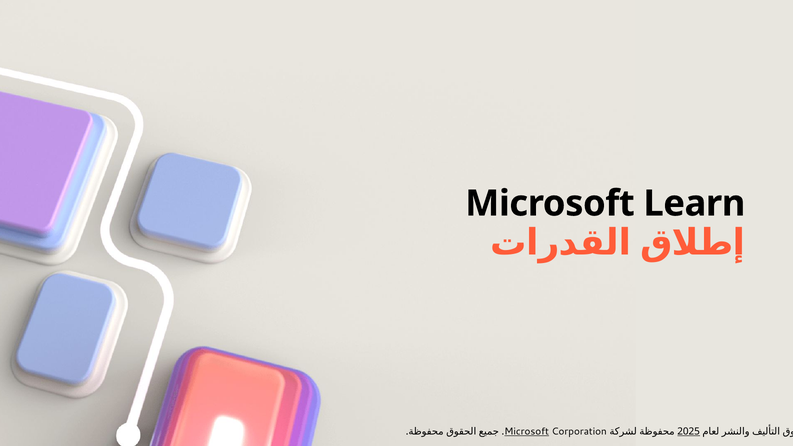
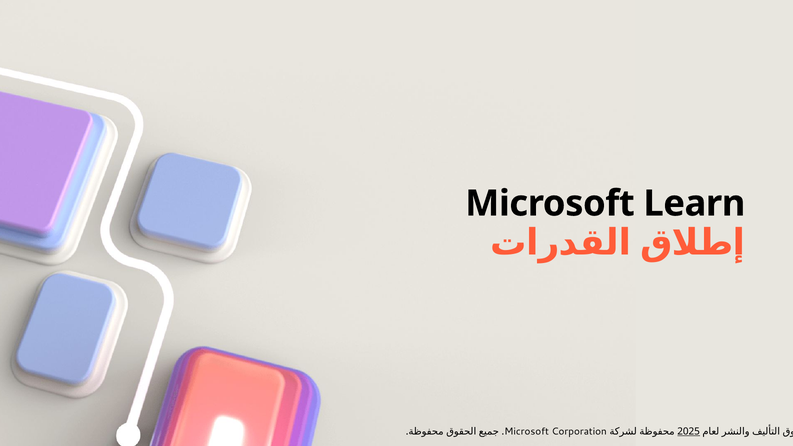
Microsoft underline: present -> none (527, 432)
